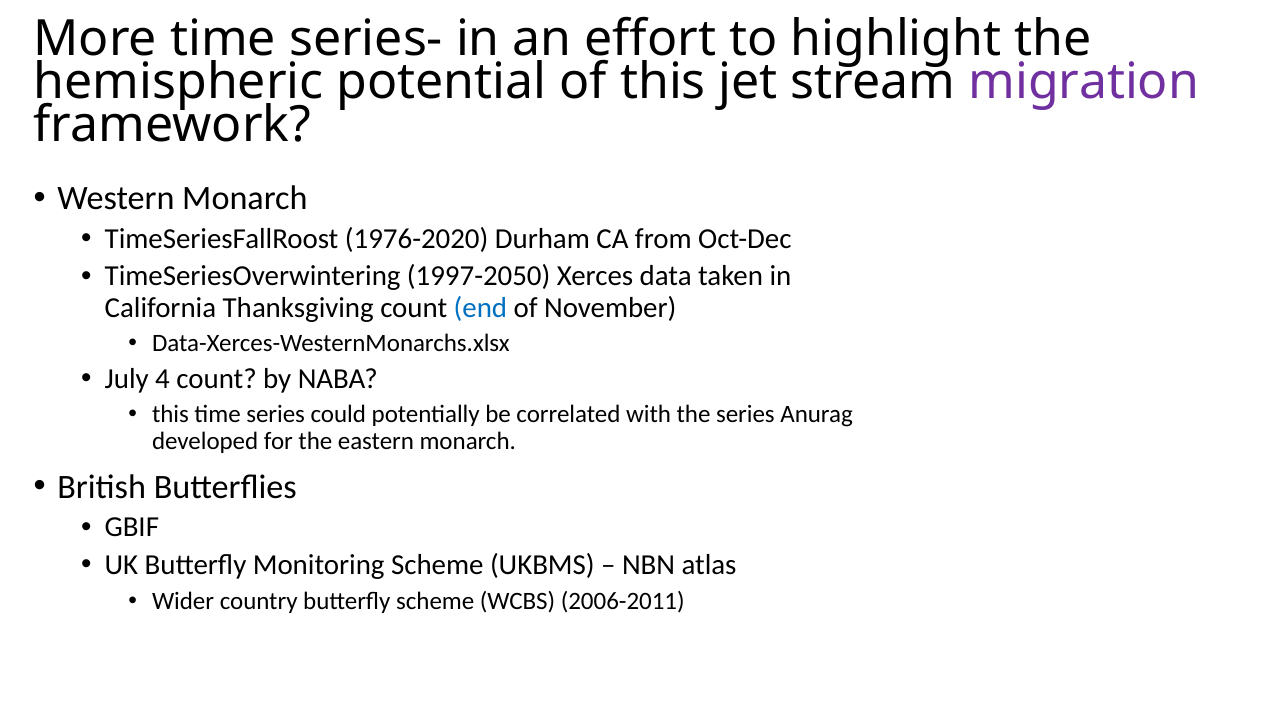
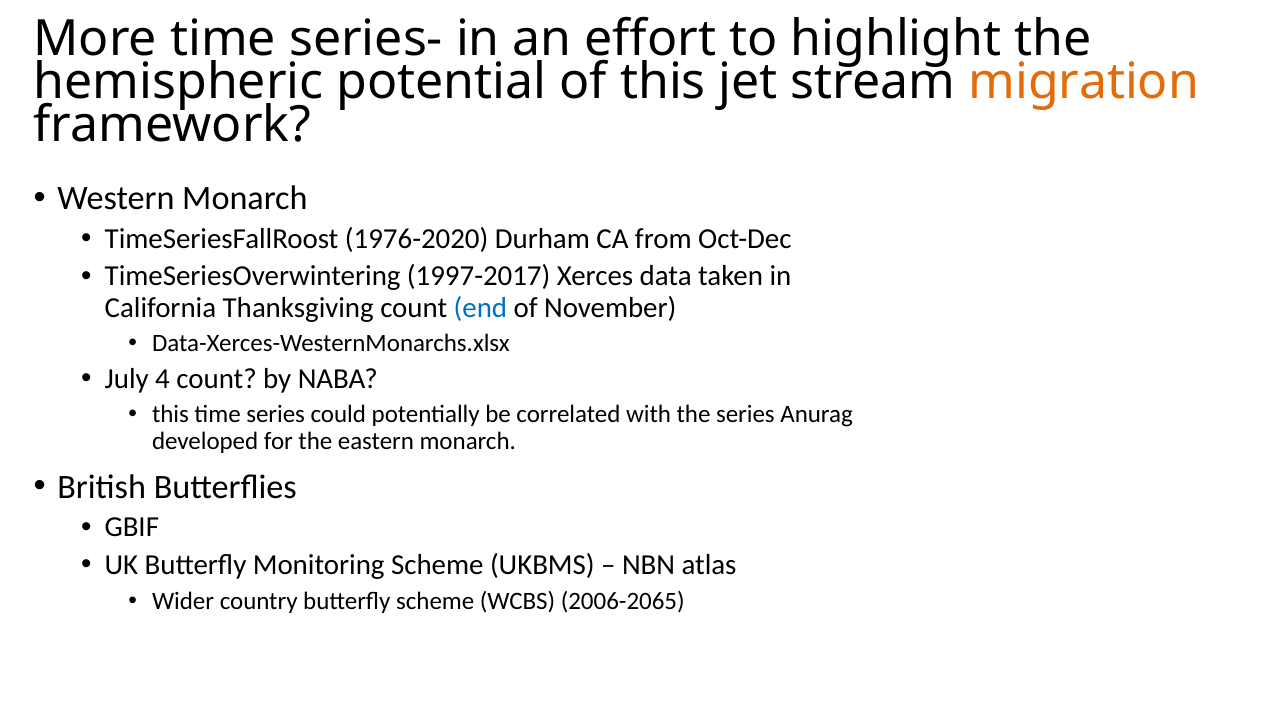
migration colour: purple -> orange (1084, 82)
1997-2050: 1997-2050 -> 1997-2017 (479, 277)
2006-2011: 2006-2011 -> 2006-2065 (623, 601)
